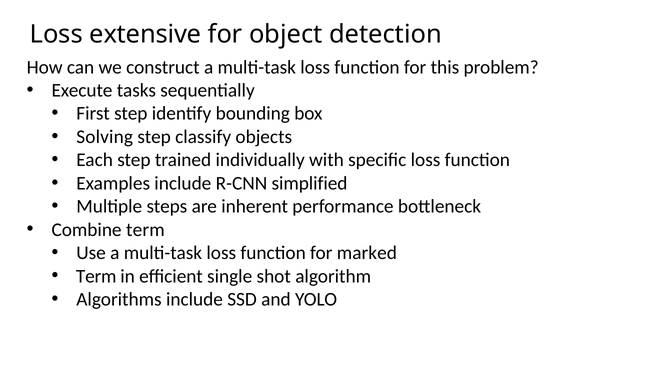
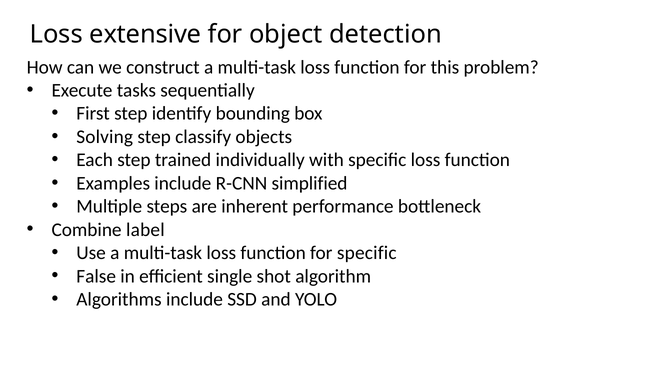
Combine term: term -> label (145, 229)
for marked: marked -> specific (367, 252)
Term: Term -> False (96, 276)
